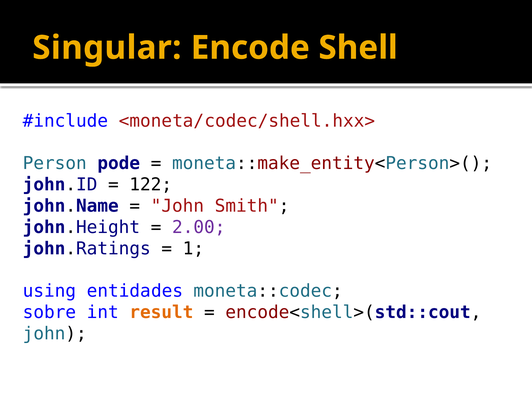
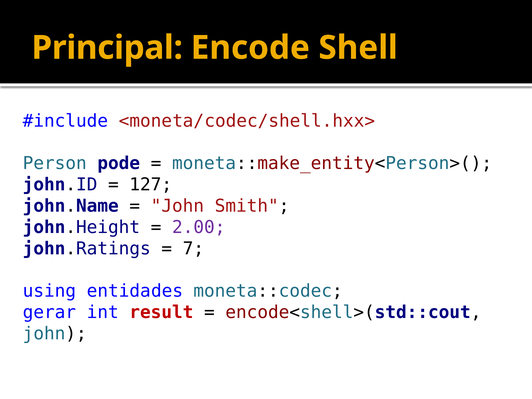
Singular: Singular -> Principal (107, 48)
122: 122 -> 127 (151, 185)
1: 1 -> 7 (194, 249)
sobre: sobre -> gerar (50, 312)
result colour: orange -> red (162, 312)
